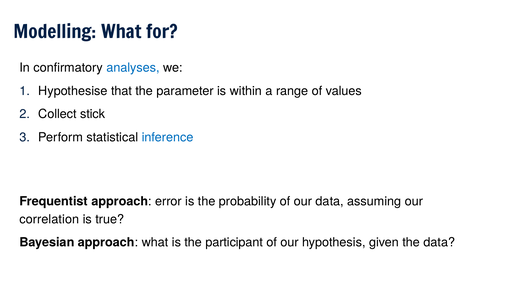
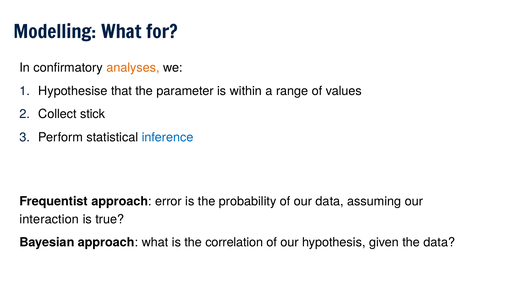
analyses colour: blue -> orange (133, 68)
correlation: correlation -> interaction (49, 219)
participant: participant -> correlation (234, 242)
